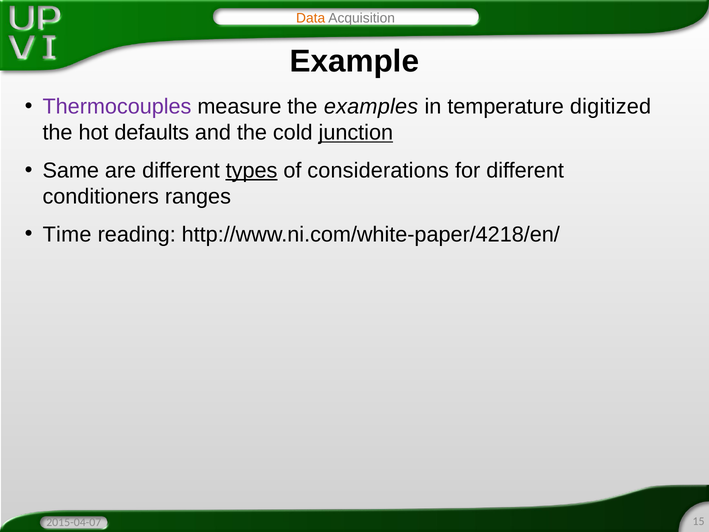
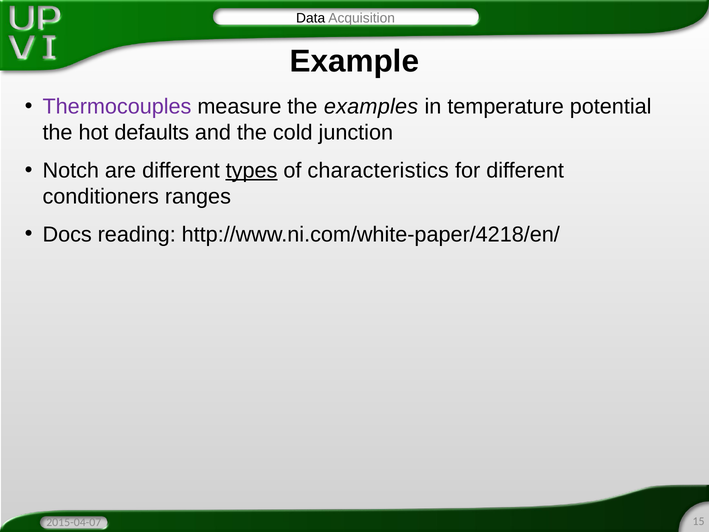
Data colour: orange -> black (311, 18)
digitized: digitized -> potential (611, 107)
junction underline: present -> none (356, 133)
Same: Same -> Notch (71, 170)
considerations: considerations -> characteristics (378, 170)
Time: Time -> Docs (67, 234)
